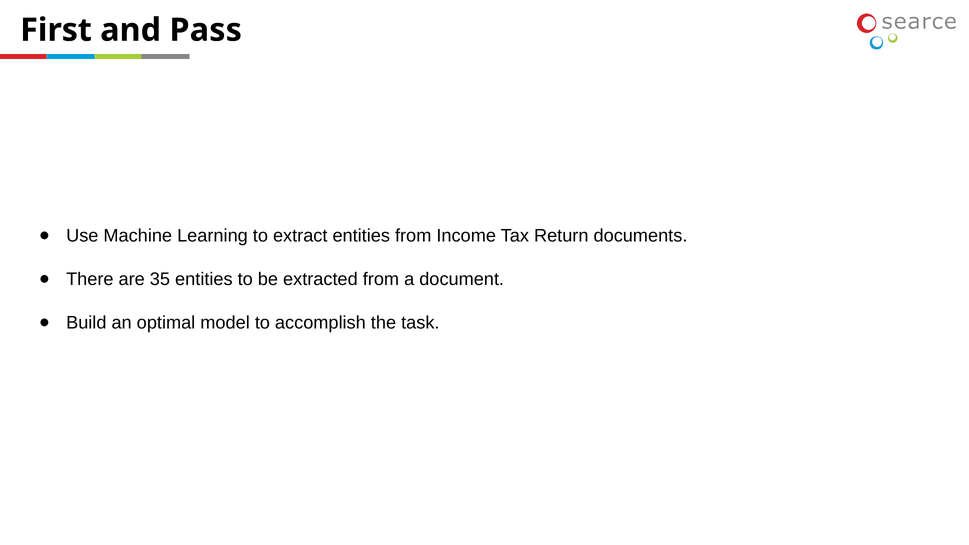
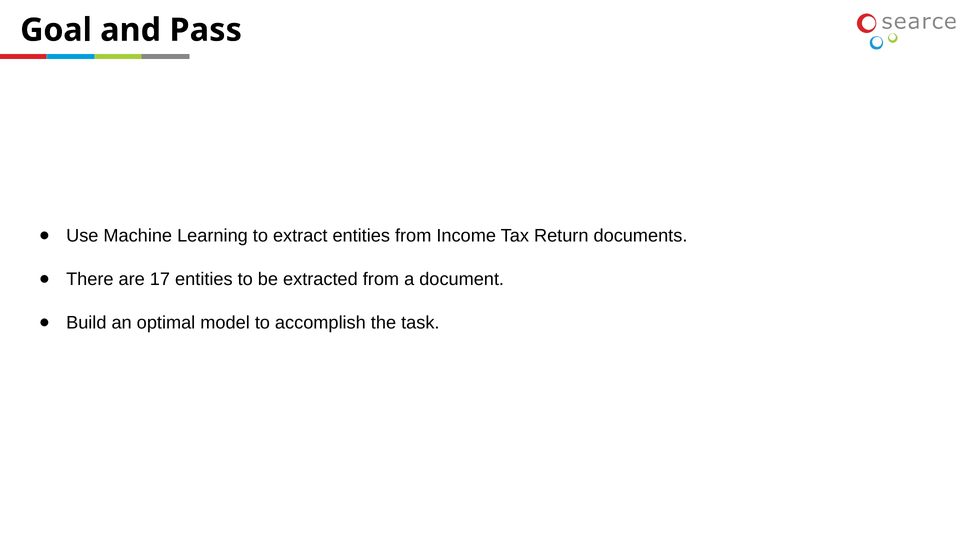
First: First -> Goal (56, 30)
35: 35 -> 17 (160, 279)
